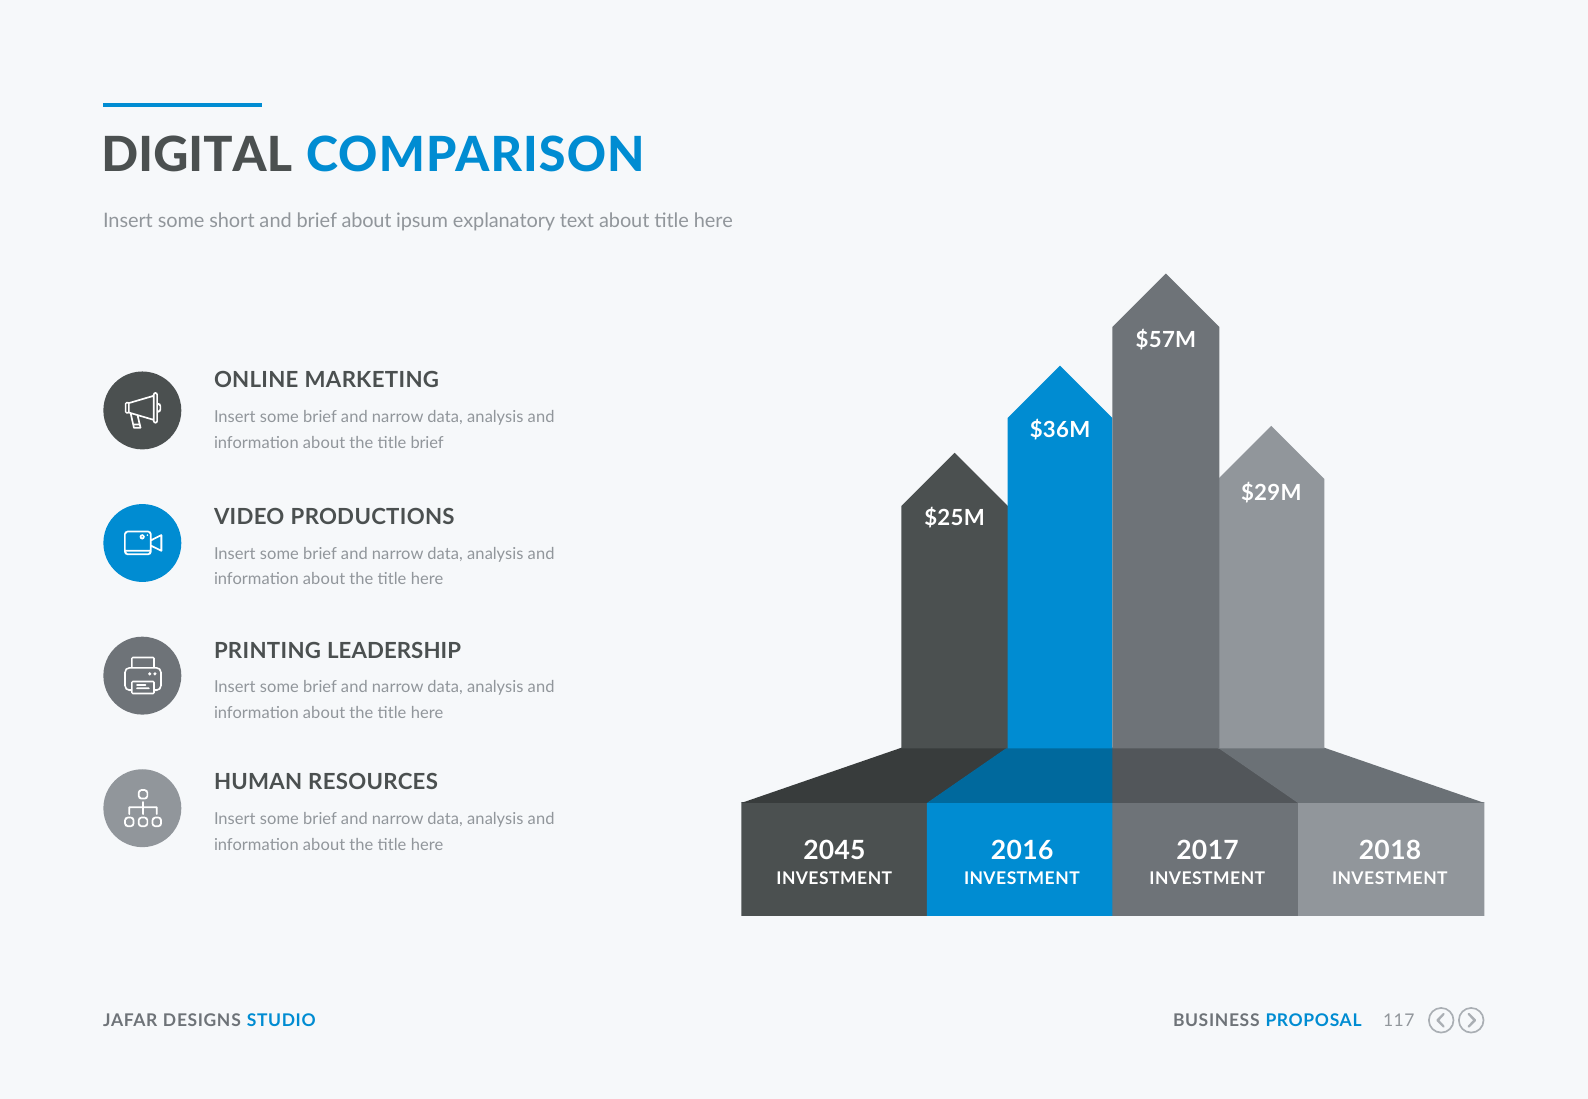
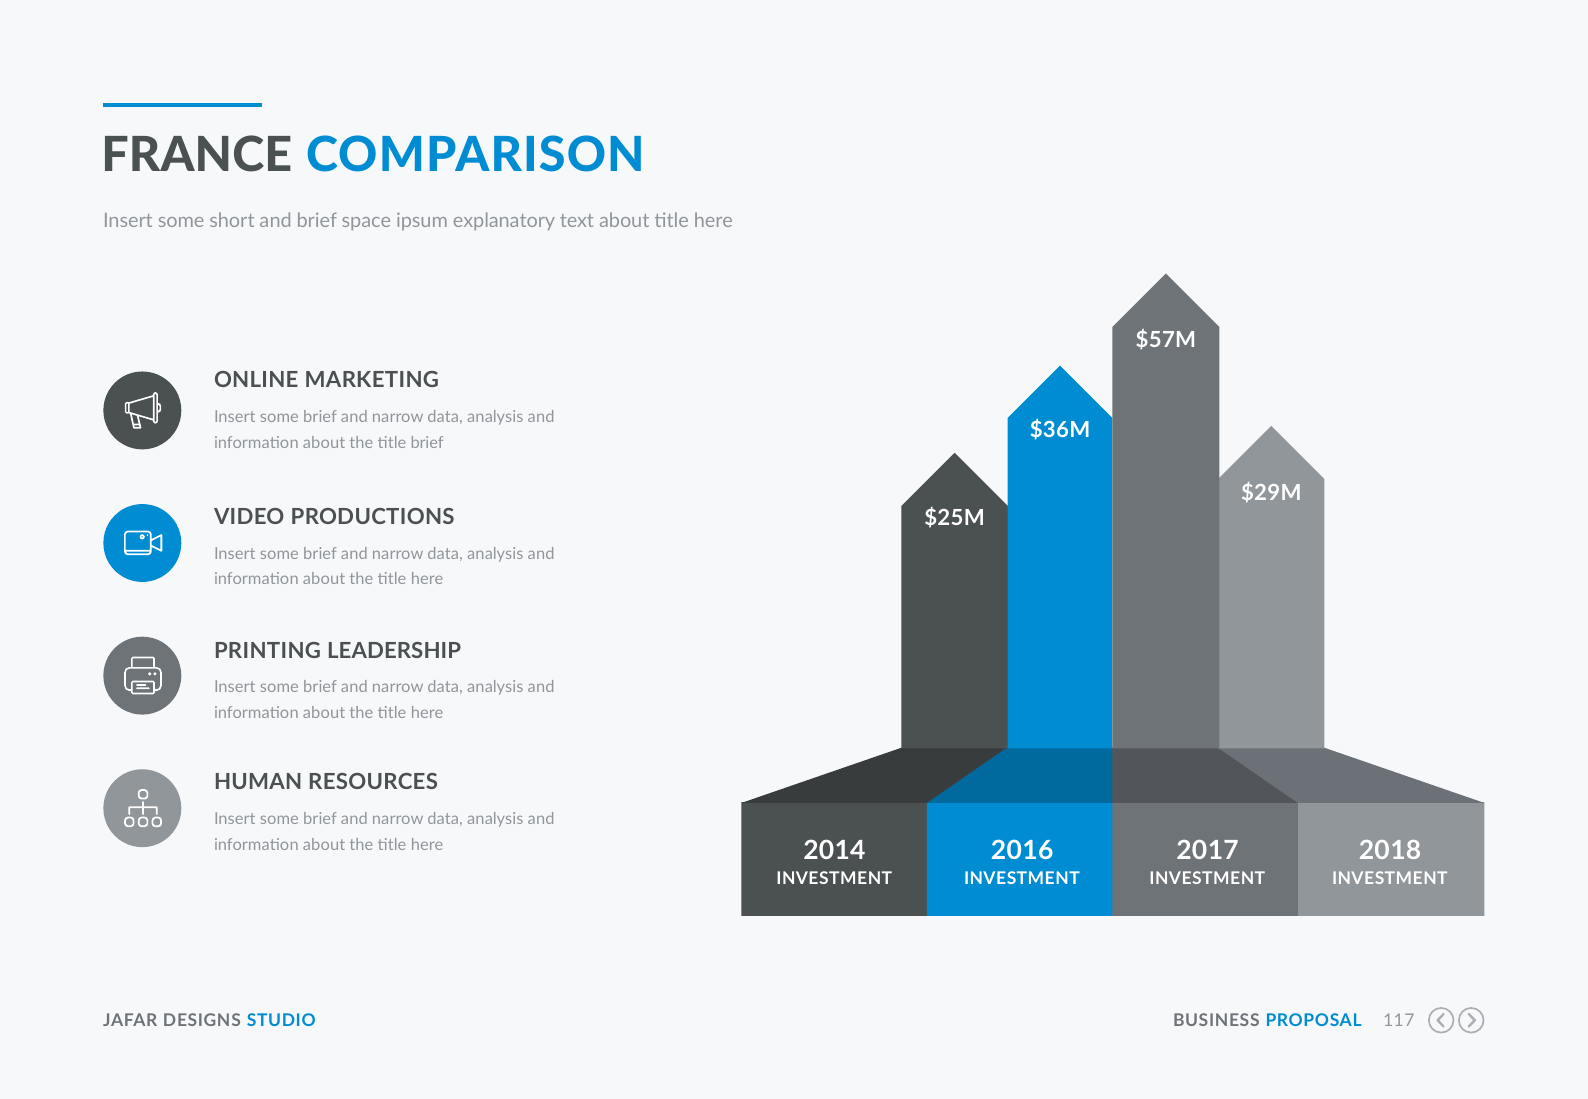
DIGITAL: DIGITAL -> FRANCE (197, 156)
brief about: about -> space (366, 221)
2045: 2045 -> 2014 (834, 851)
